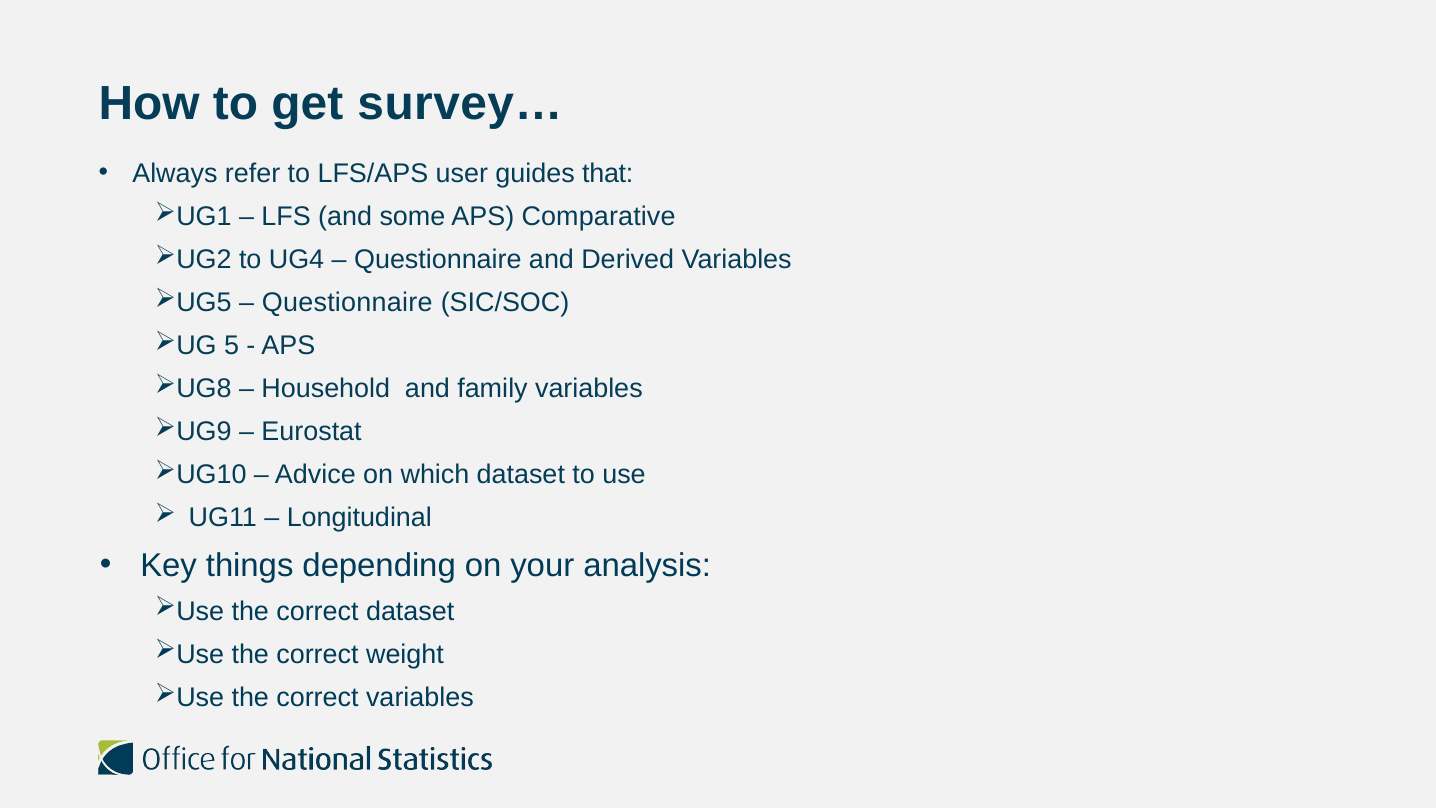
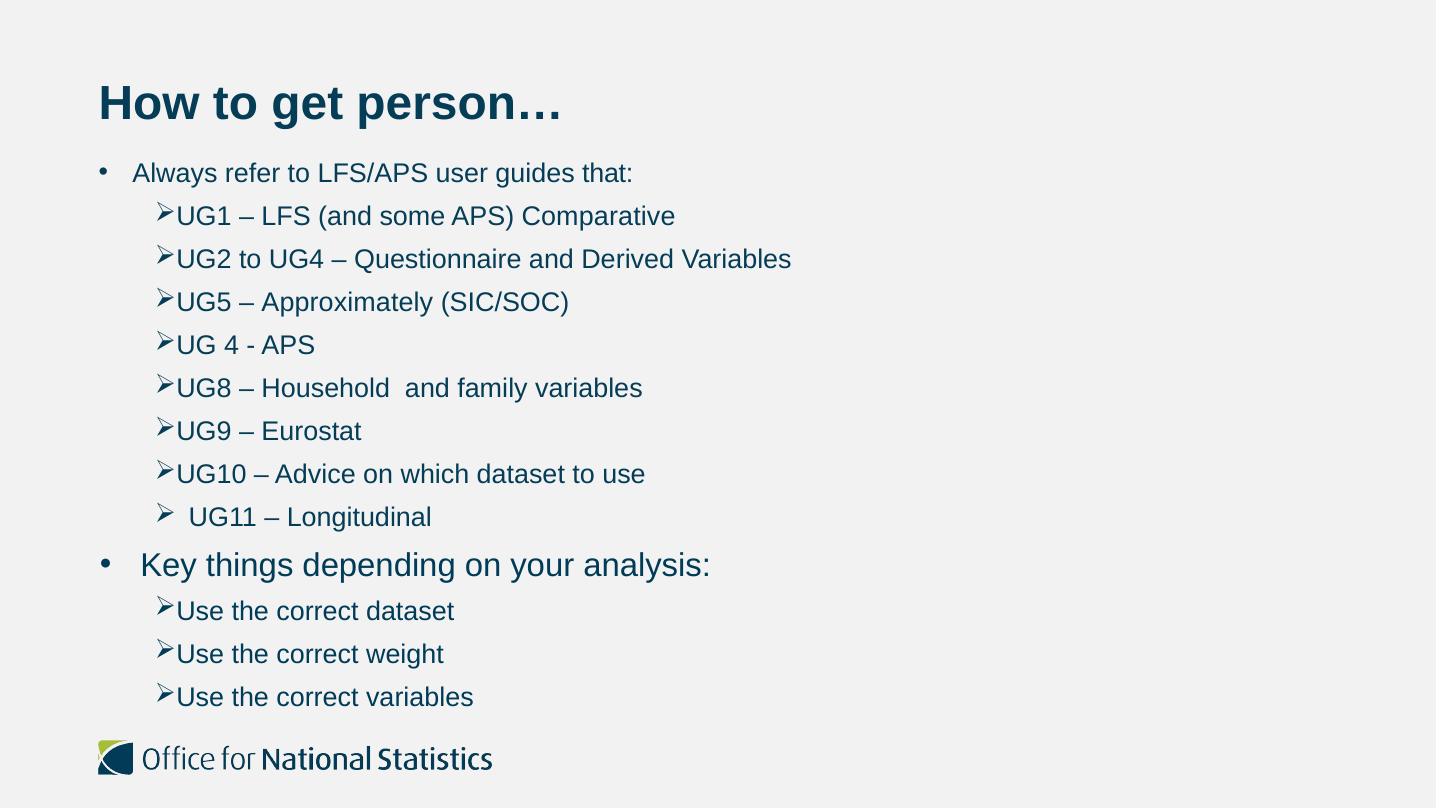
survey…: survey… -> person… (460, 104)
Questionnaire: Questionnaire -> Approximately (347, 302)
5: 5 -> 4 (232, 345)
